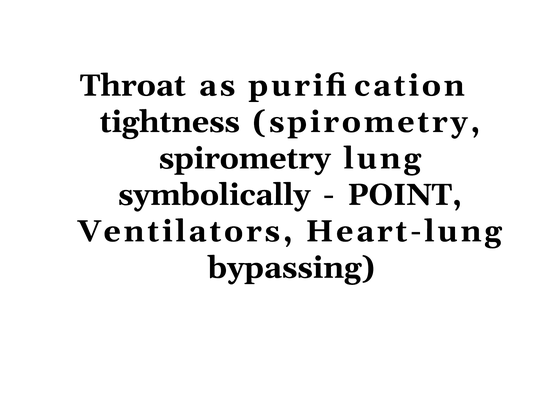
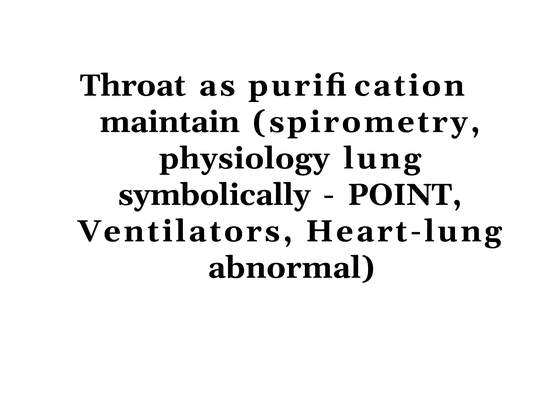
tightness: tightness -> maintain (170, 122)
spirometry: spirometry -> physiology (244, 159)
bypassing: bypassing -> abnormal (291, 268)
